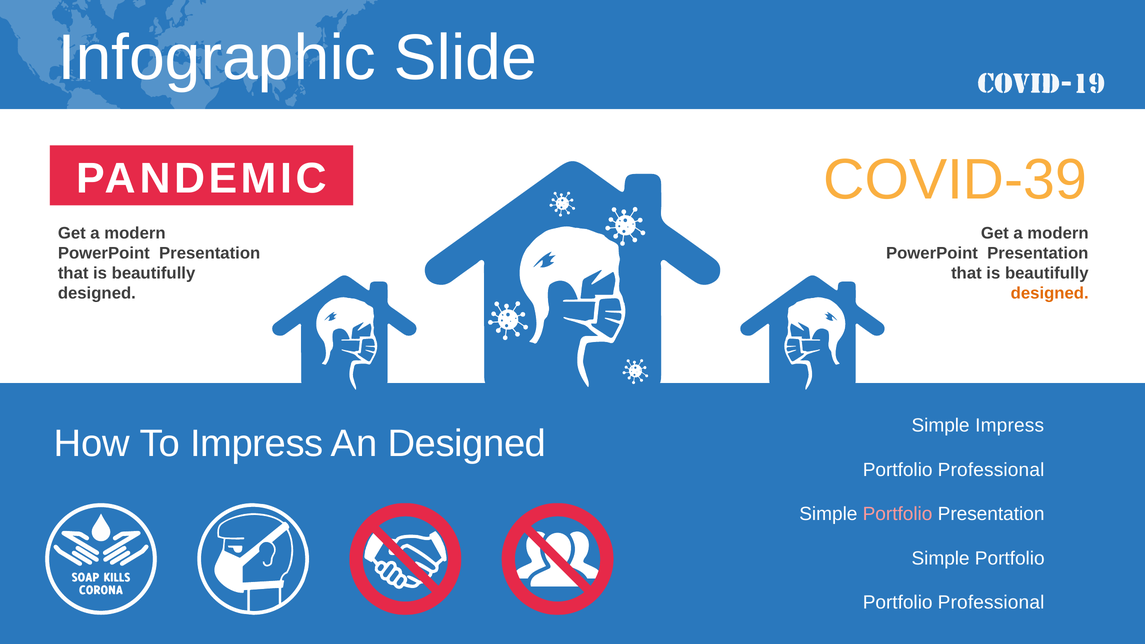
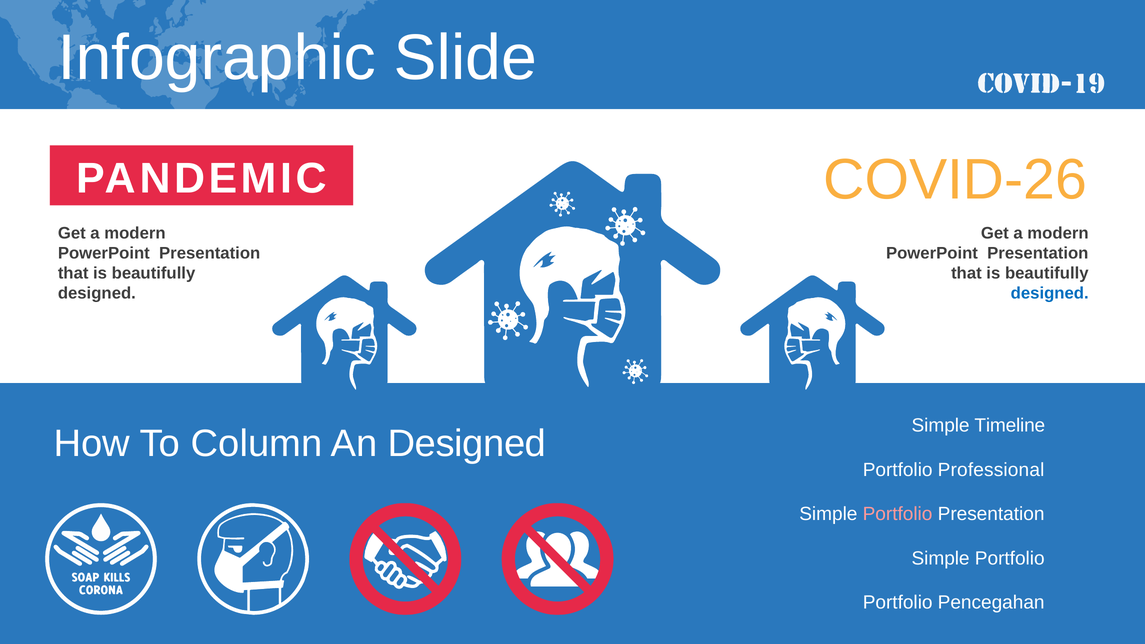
COVID-39: COVID-39 -> COVID-26 (955, 180)
designed colour: orange -> blue (1050, 293)
Simple Impress: Impress -> Timeline (1010, 426)
To Impress: Impress -> Column (257, 444)
Professional: Professional -> Pencegahan (991, 602)
